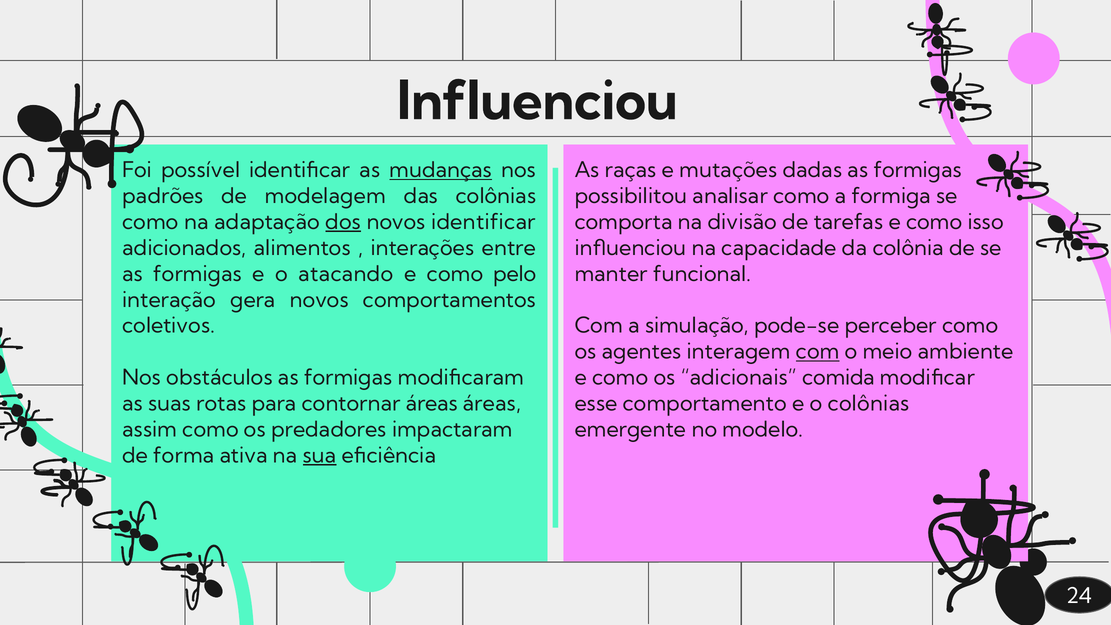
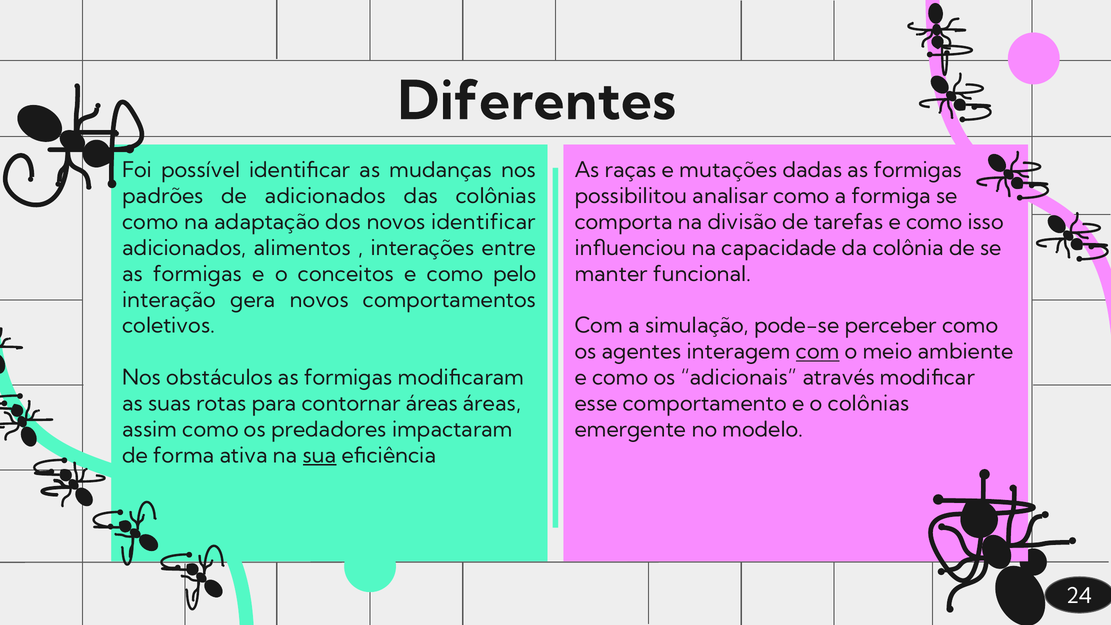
Influenciou: Influenciou -> Diferentes (537, 101)
mudanças underline: present -> none (441, 170)
de modelagem: modelagem -> adicionados (325, 196)
dos underline: present -> none (343, 222)
atacando: atacando -> conceitos (346, 274)
comida: comida -> através (839, 378)
